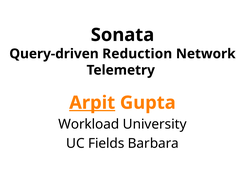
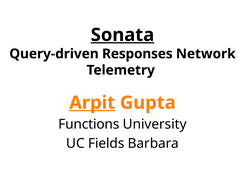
Sonata underline: none -> present (122, 35)
Reduction: Reduction -> Responses (137, 54)
Workload: Workload -> Functions (89, 124)
